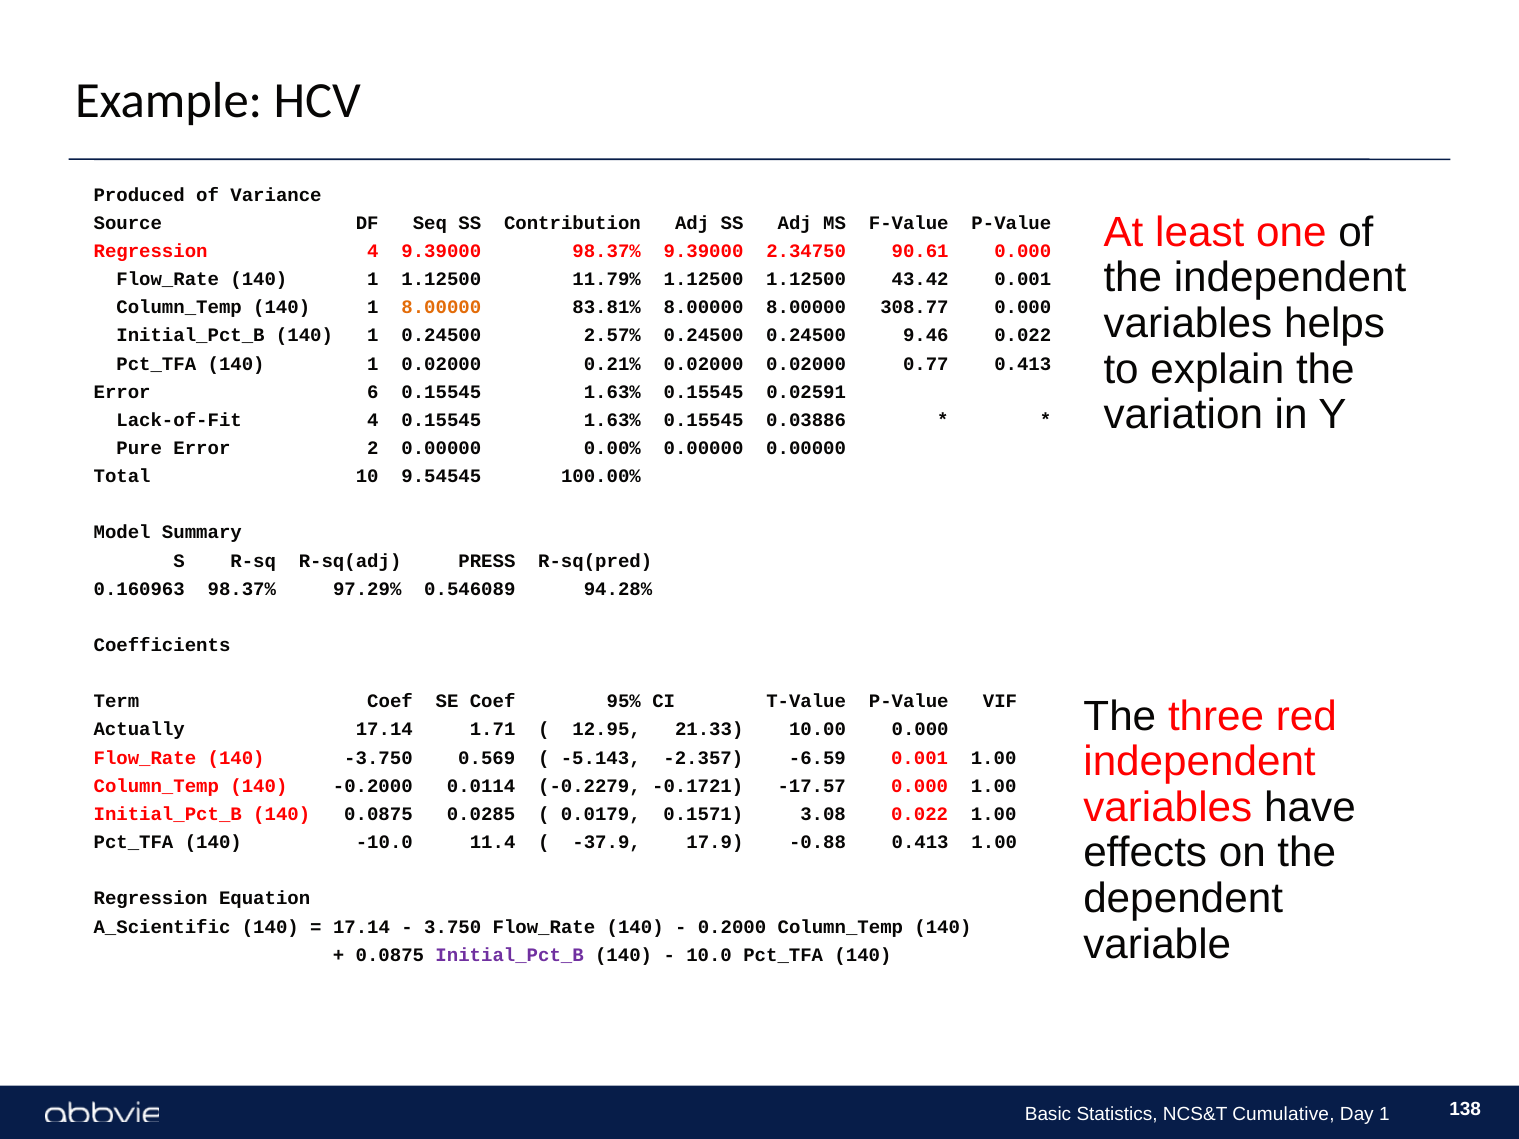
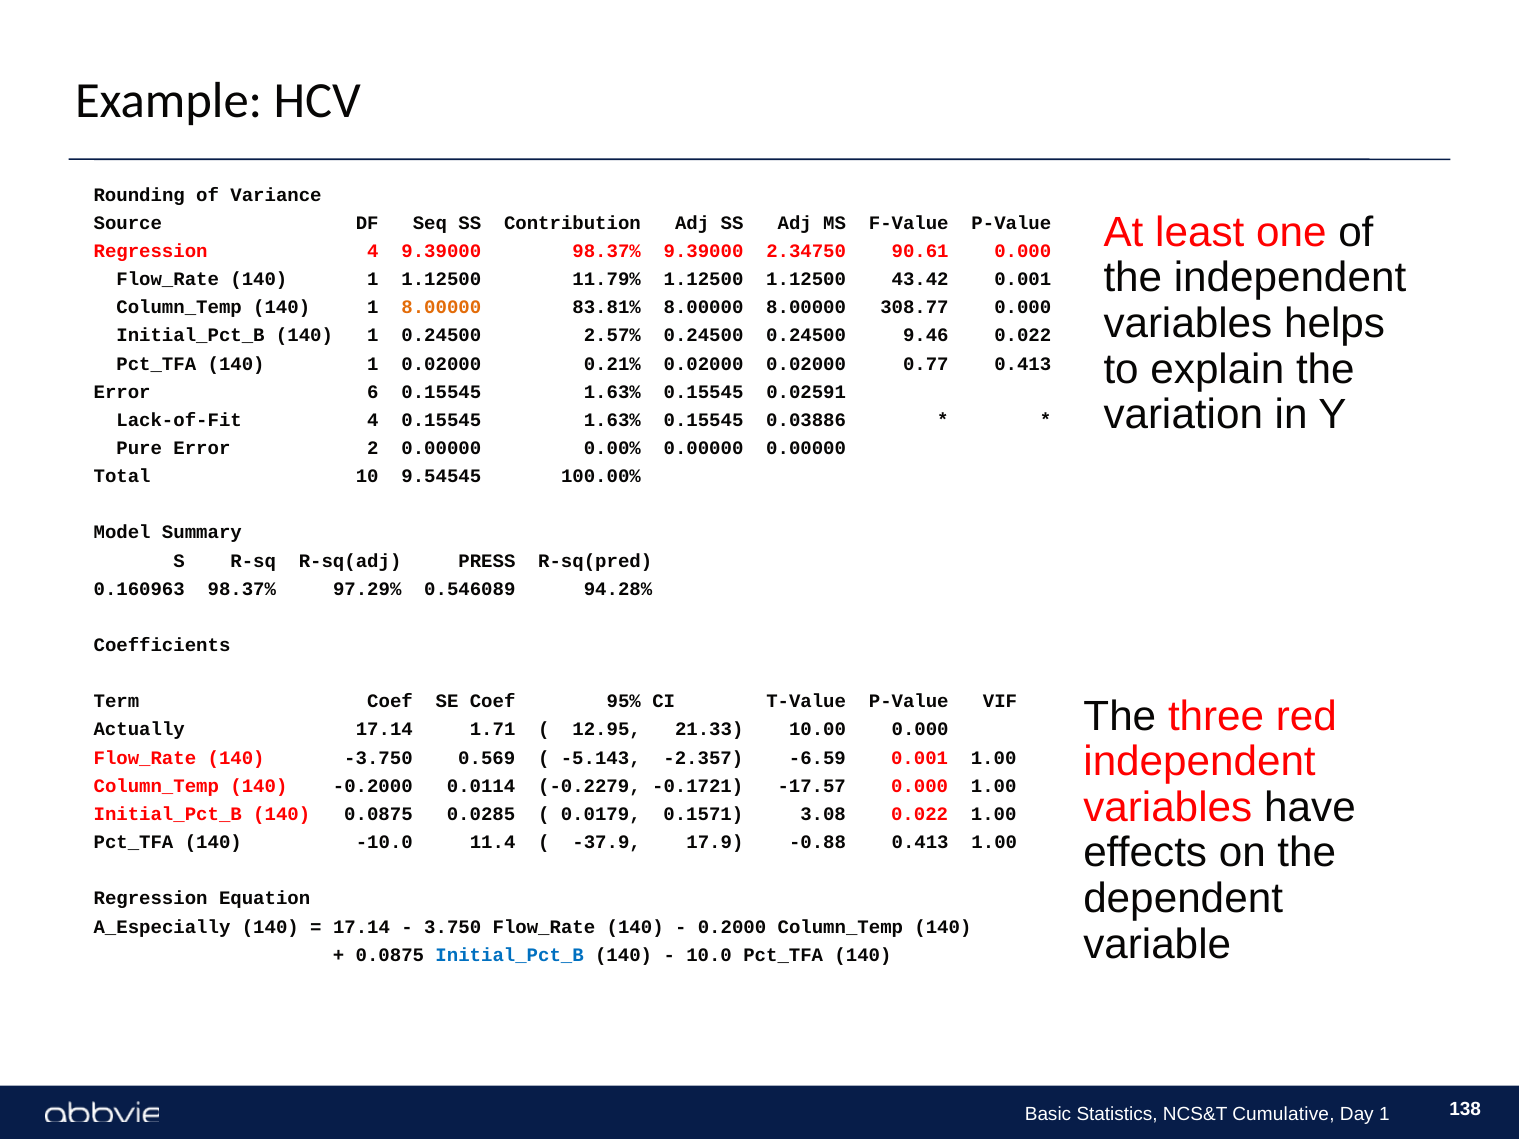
Produced: Produced -> Rounding (139, 195)
A_Scientific: A_Scientific -> A_Especially (162, 927)
Initial_Pct_B colour: purple -> blue (510, 955)
